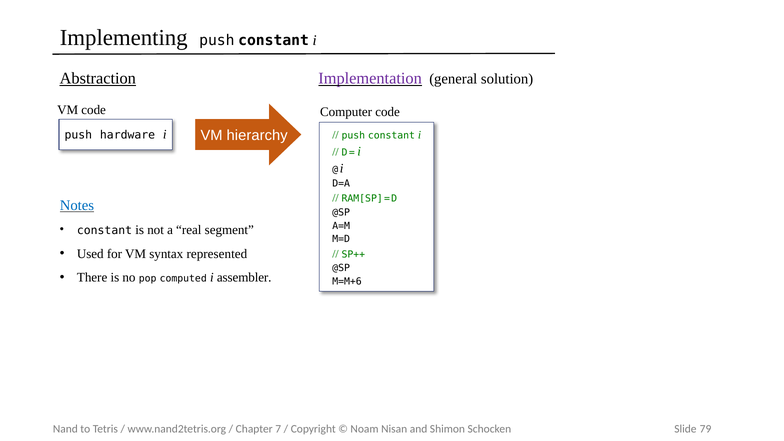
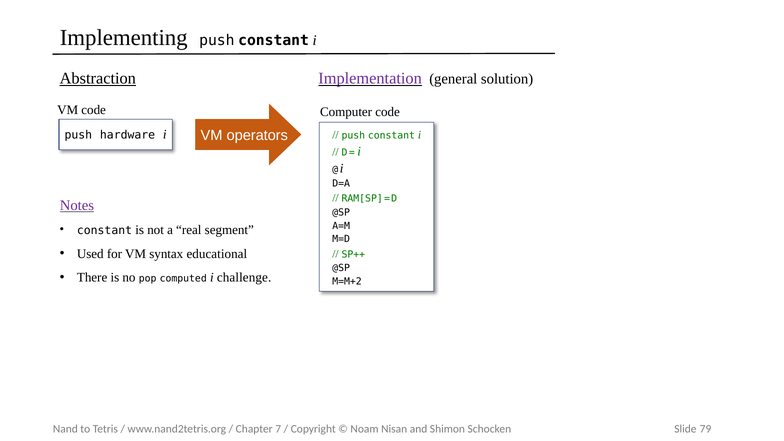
hierarchy: hierarchy -> operators (257, 136)
Notes colour: blue -> purple (77, 205)
represented: represented -> educational (217, 254)
assembler: assembler -> challenge (244, 278)
M=M+6: M=M+6 -> M=M+2 (347, 281)
